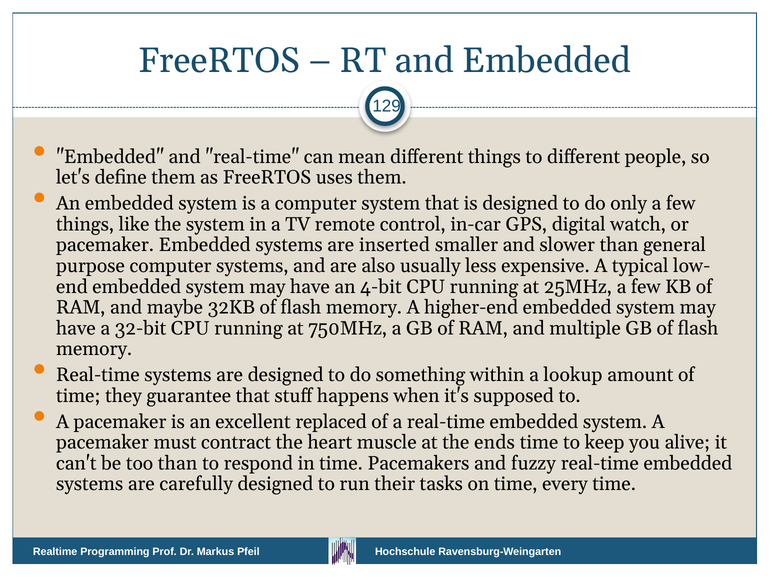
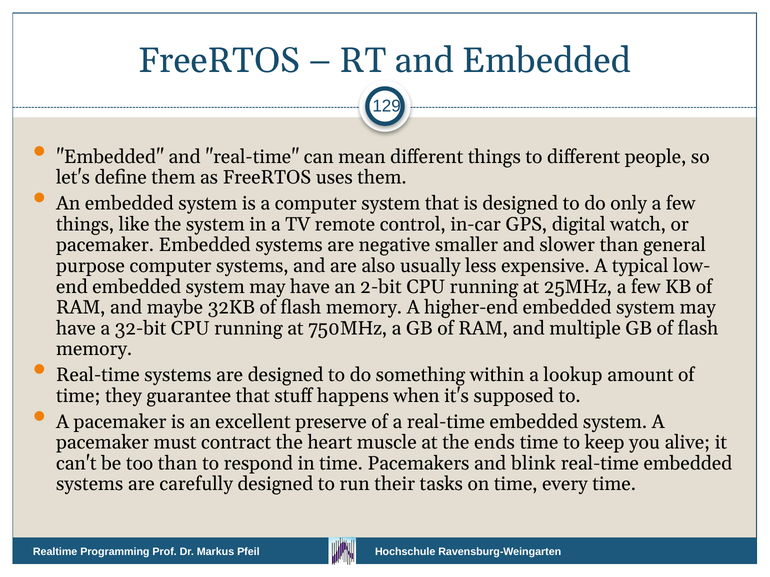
inserted: inserted -> negative (394, 245)
4-bit: 4-bit -> 2-bit (381, 287)
replaced: replaced -> preserve (331, 422)
fuzzy: fuzzy -> blink (533, 464)
